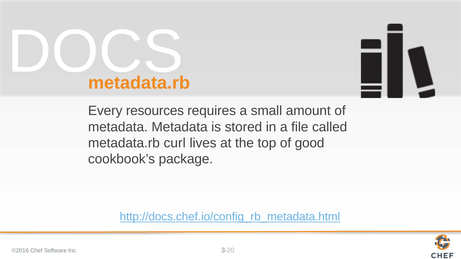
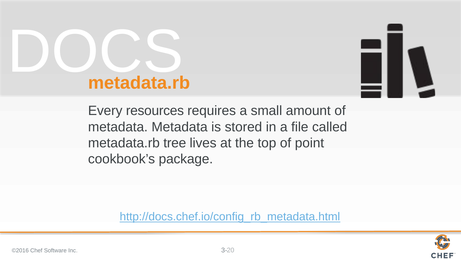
curl: curl -> tree (175, 143)
good: good -> point (310, 143)
